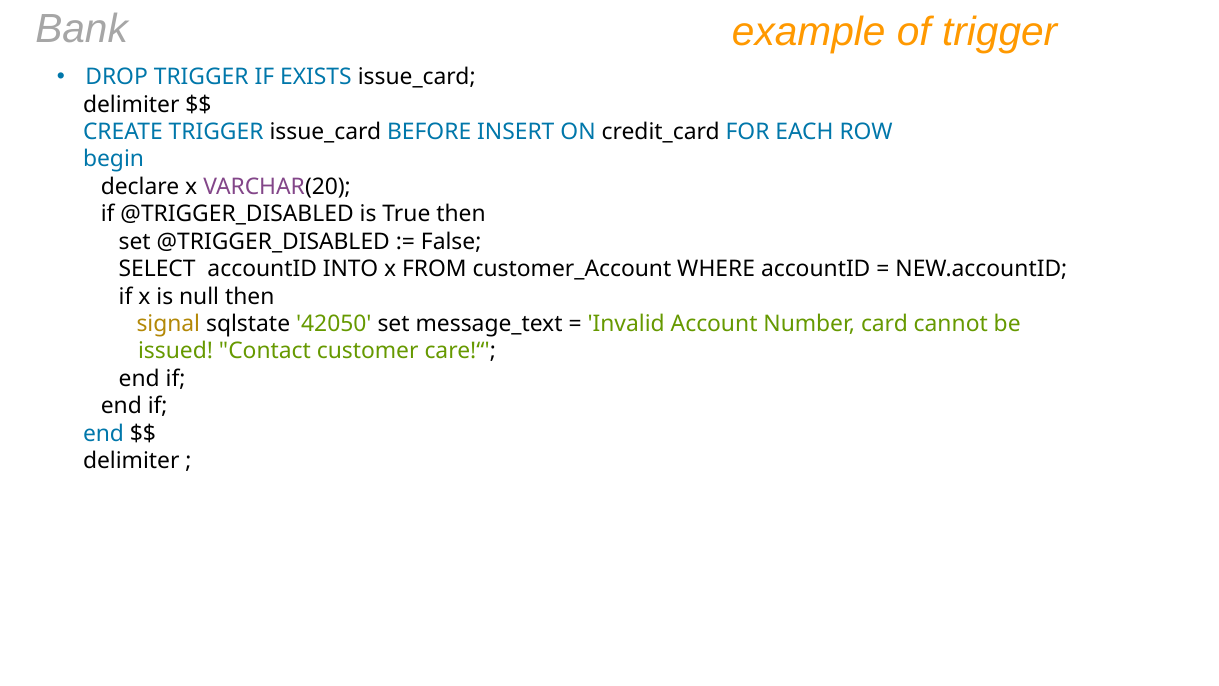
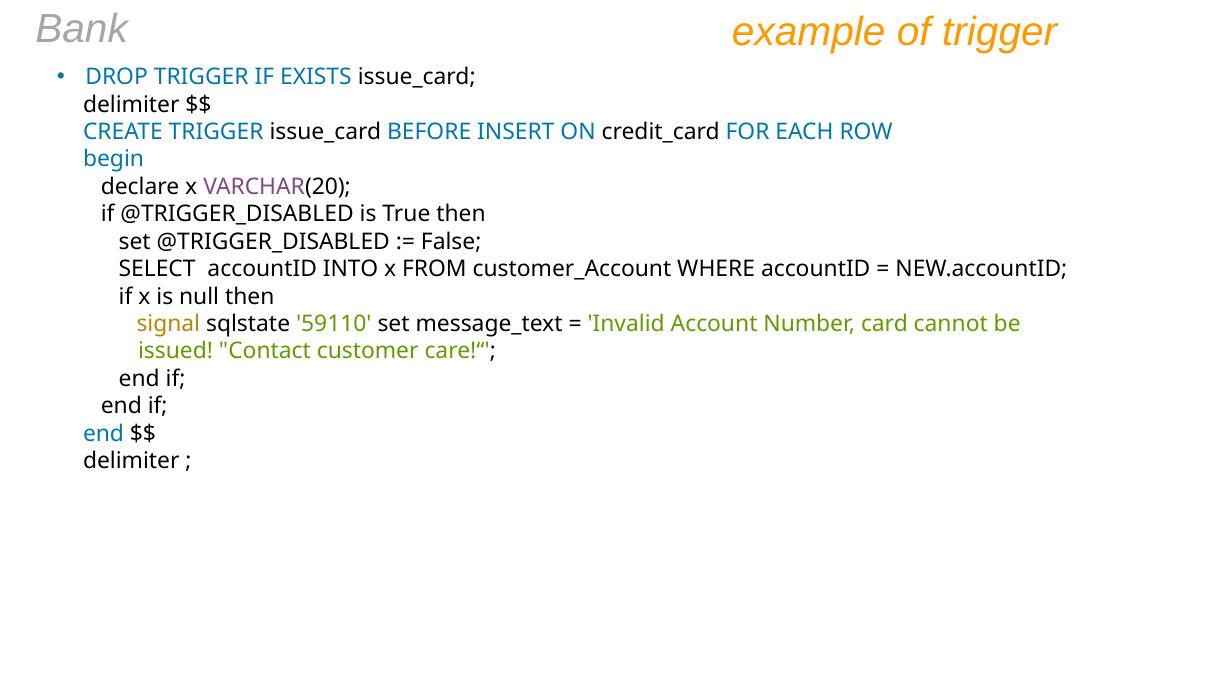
42050: 42050 -> 59110 (334, 324)
